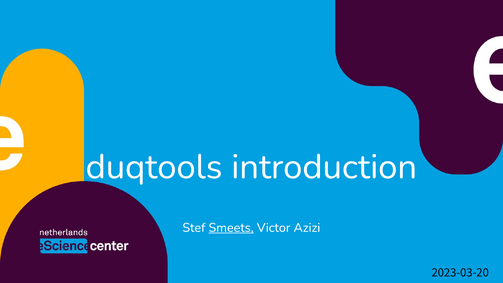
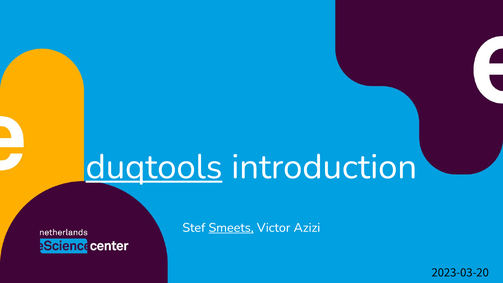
duqtools underline: none -> present (154, 167)
